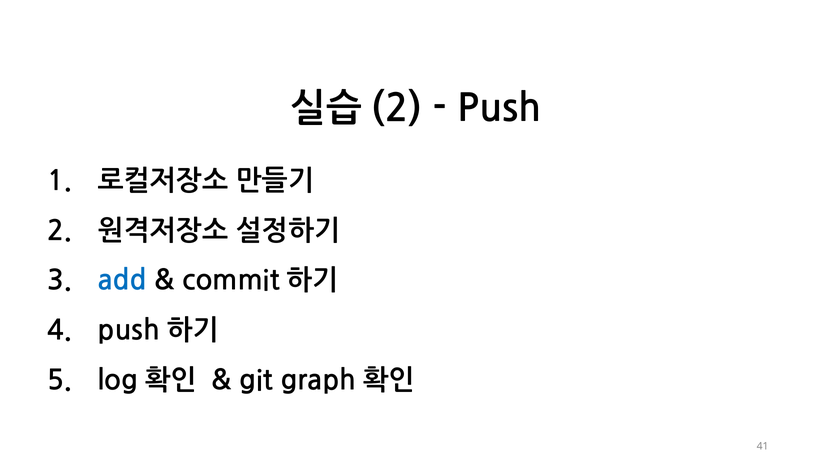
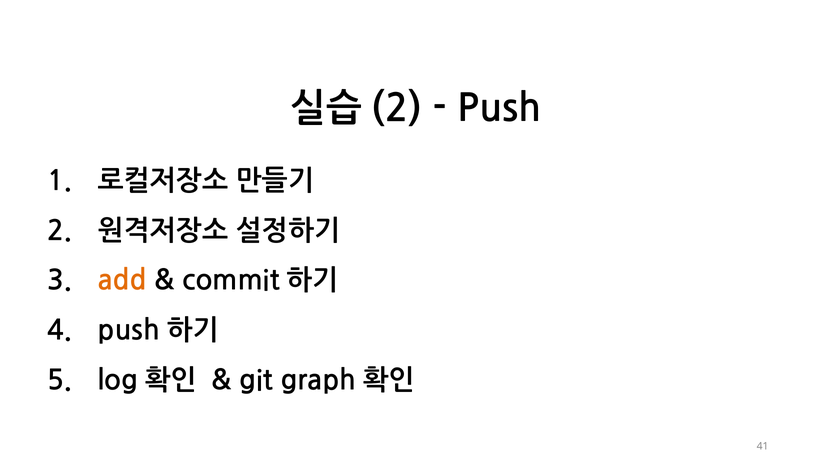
add colour: blue -> orange (122, 281)
